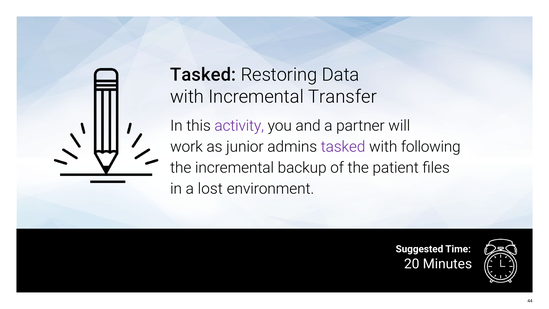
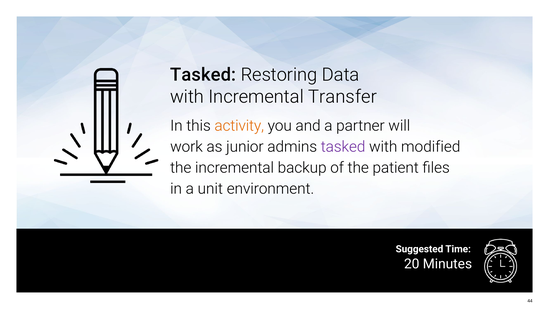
activity colour: purple -> orange (239, 126)
following: following -> modified (431, 147)
lost: lost -> unit (210, 189)
